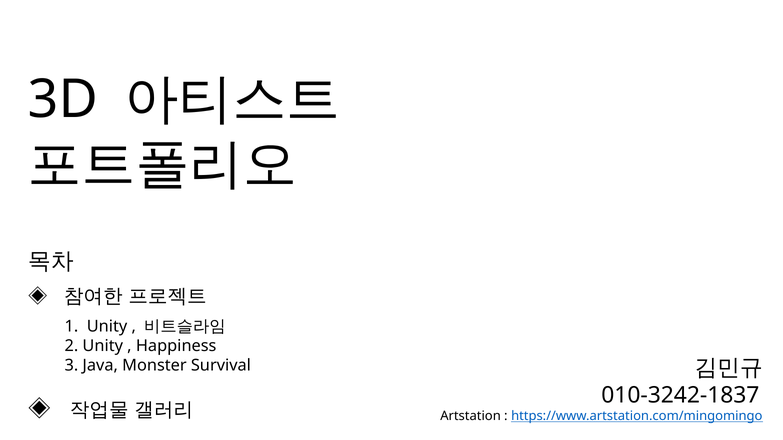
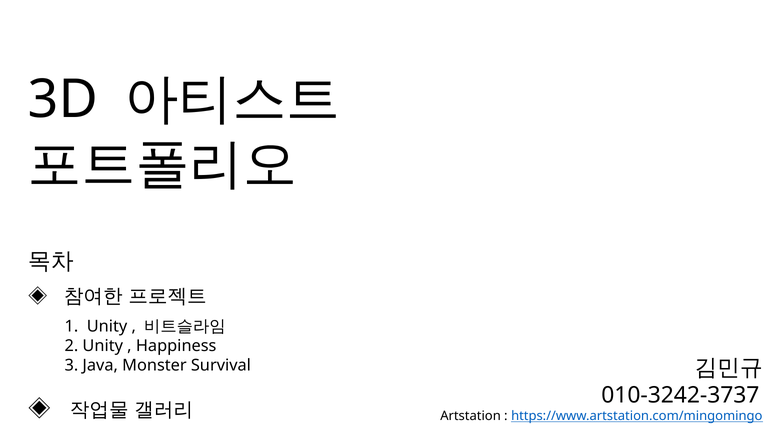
010-3242-1837: 010-3242-1837 -> 010-3242-3737 (680, 395)
